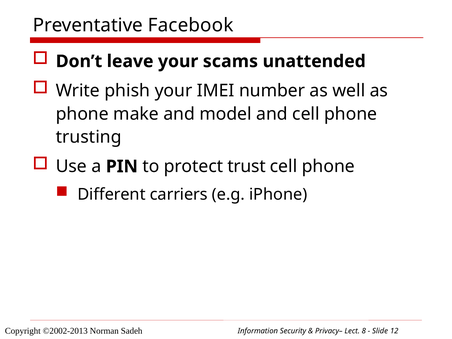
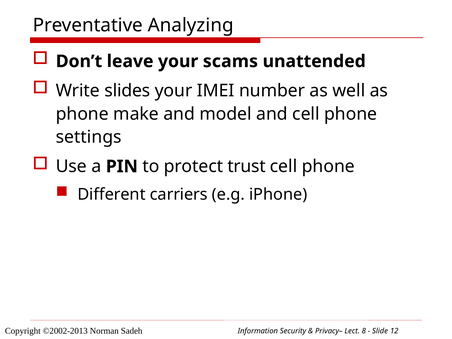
Facebook: Facebook -> Analyzing (191, 25)
phish: phish -> slides (127, 91)
trusting: trusting -> settings (89, 137)
